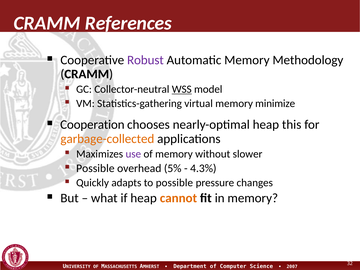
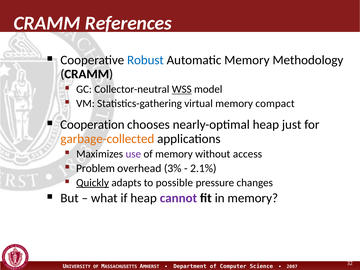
Robust colour: purple -> blue (145, 60)
minimize: minimize -> compact (275, 103)
this: this -> just (292, 125)
slower: slower -> access (248, 154)
Possible: Possible -> Problem (95, 168)
5%: 5% -> 3% (173, 168)
4.3%: 4.3% -> 2.1% (203, 168)
Quickly underline: none -> present (93, 183)
cannot colour: orange -> purple (178, 198)
